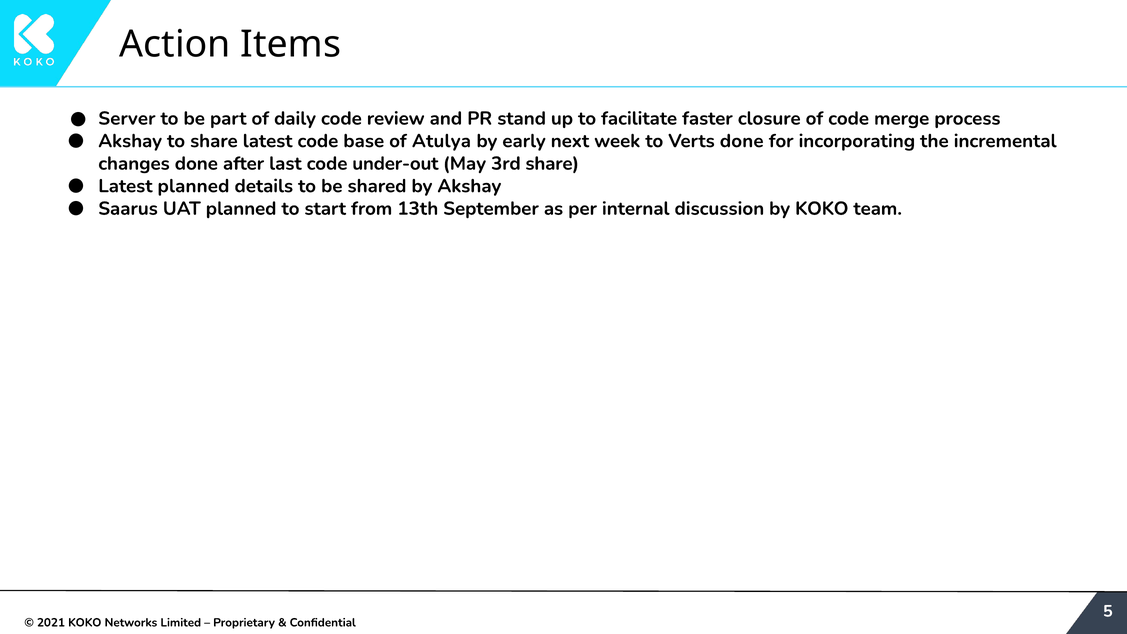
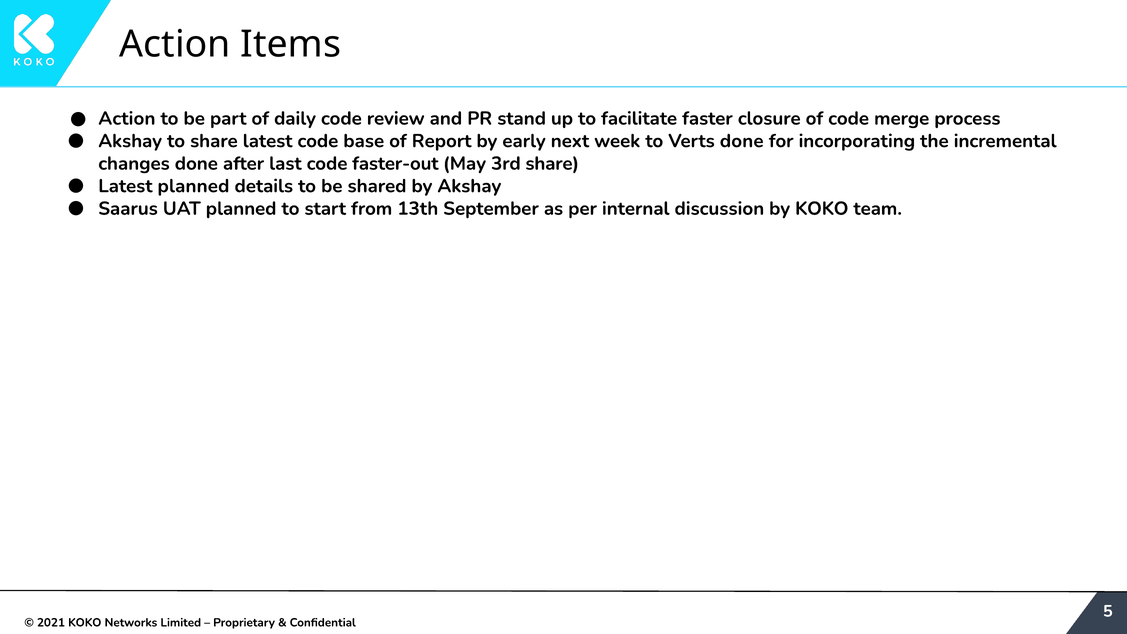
Server: Server -> Action (127, 118)
Atulya: Atulya -> Report (442, 141)
under-out: under-out -> faster-out (395, 163)
